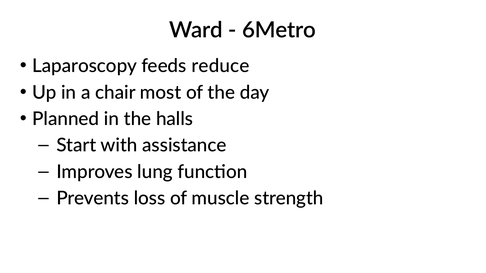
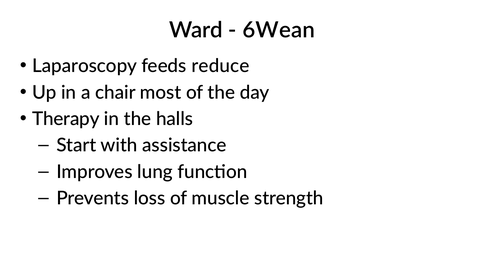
6Metro: 6Metro -> 6Wean (279, 30)
Planned: Planned -> Therapy (66, 119)
